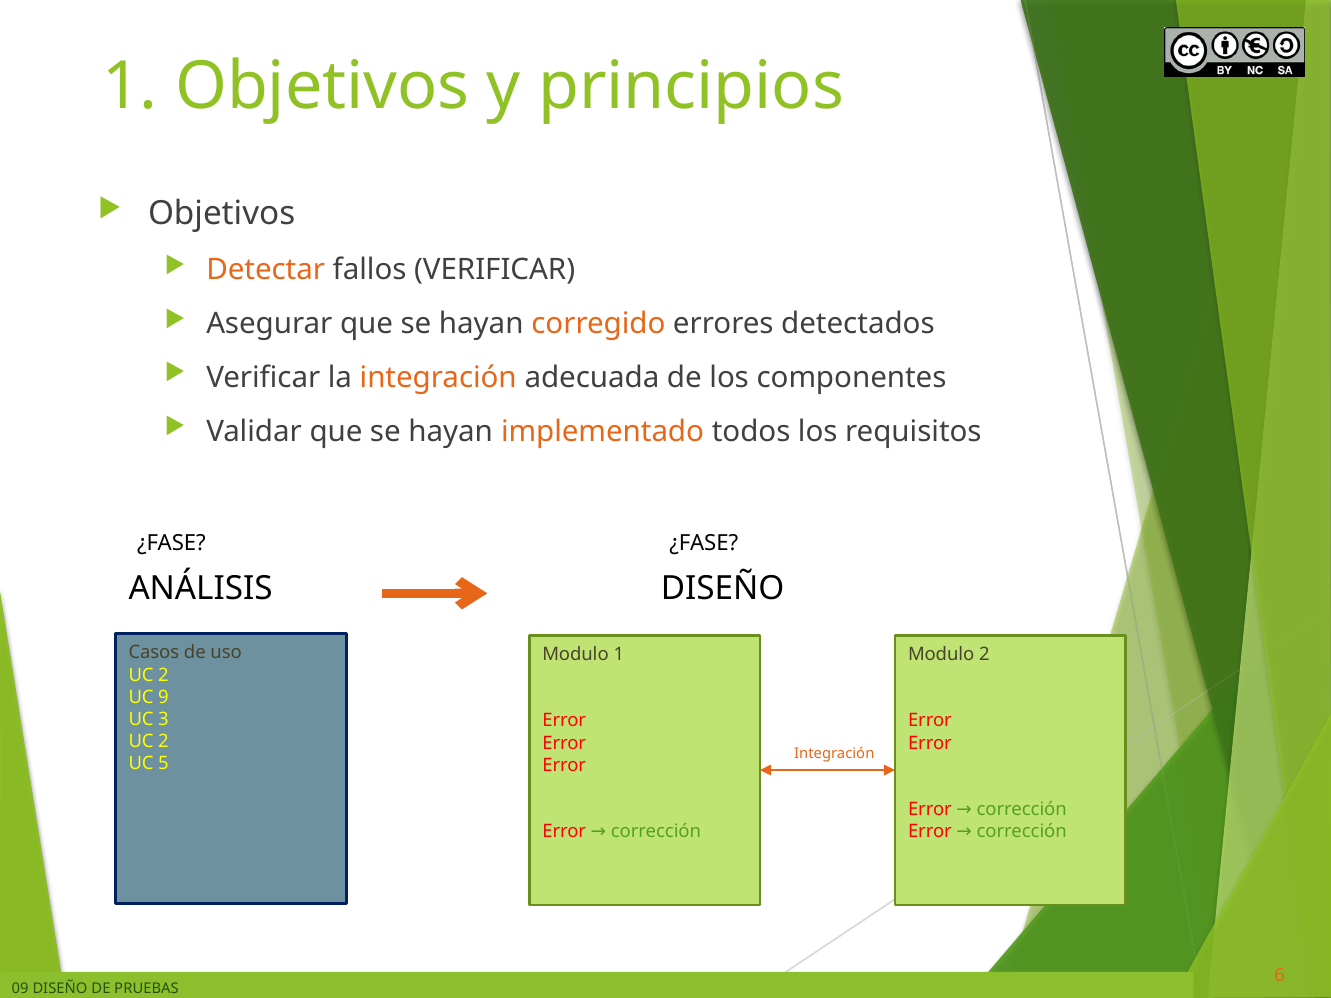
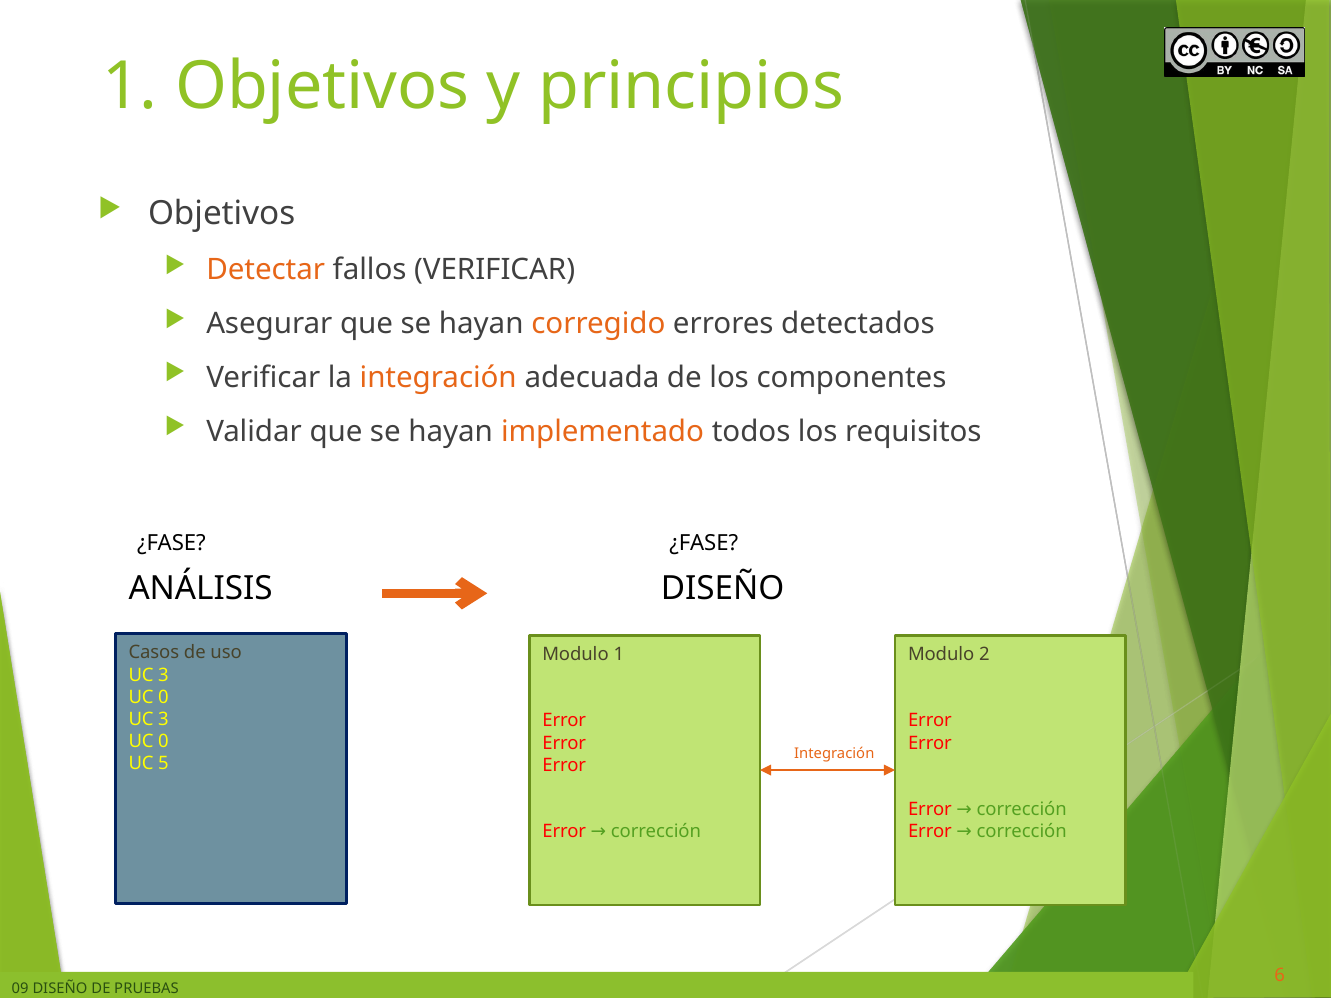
2: 2 -> 3 (164, 675)
9: 9 -> 0 (164, 697)
2: 2 -> 0 (164, 742)
